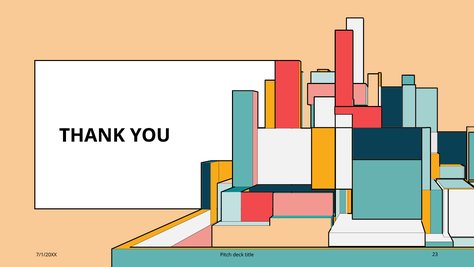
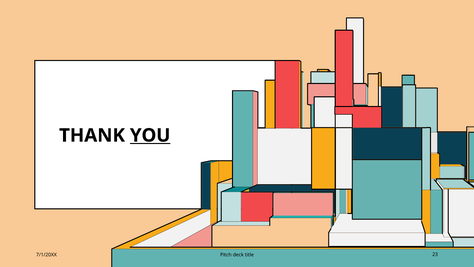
YOU underline: none -> present (150, 135)
